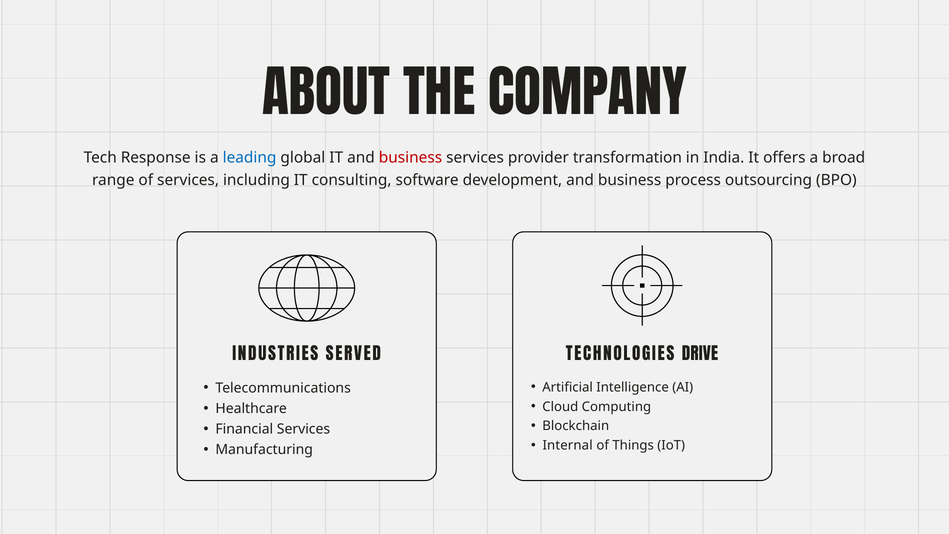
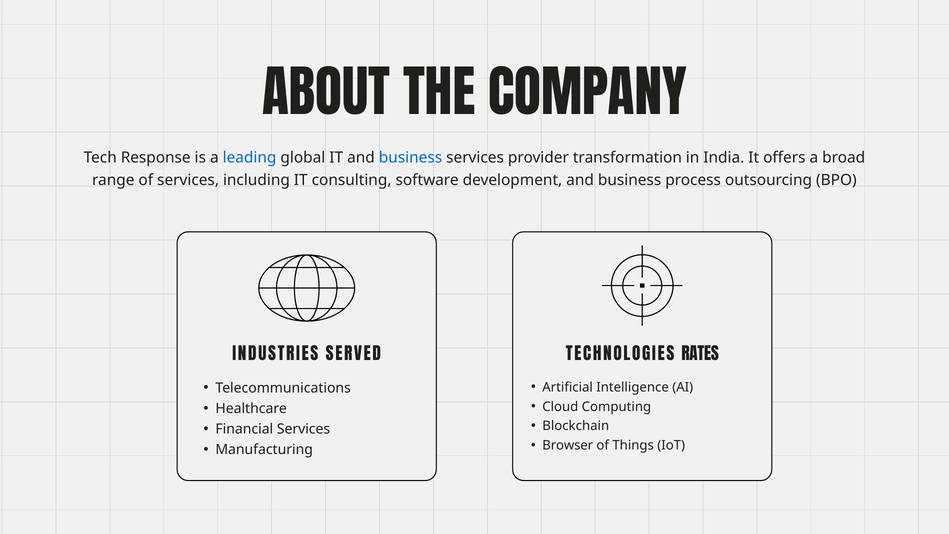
business colour: red -> blue (410, 158)
DRIVE: DRIVE -> RATES (700, 355)
Internal: Internal -> Browser (568, 445)
